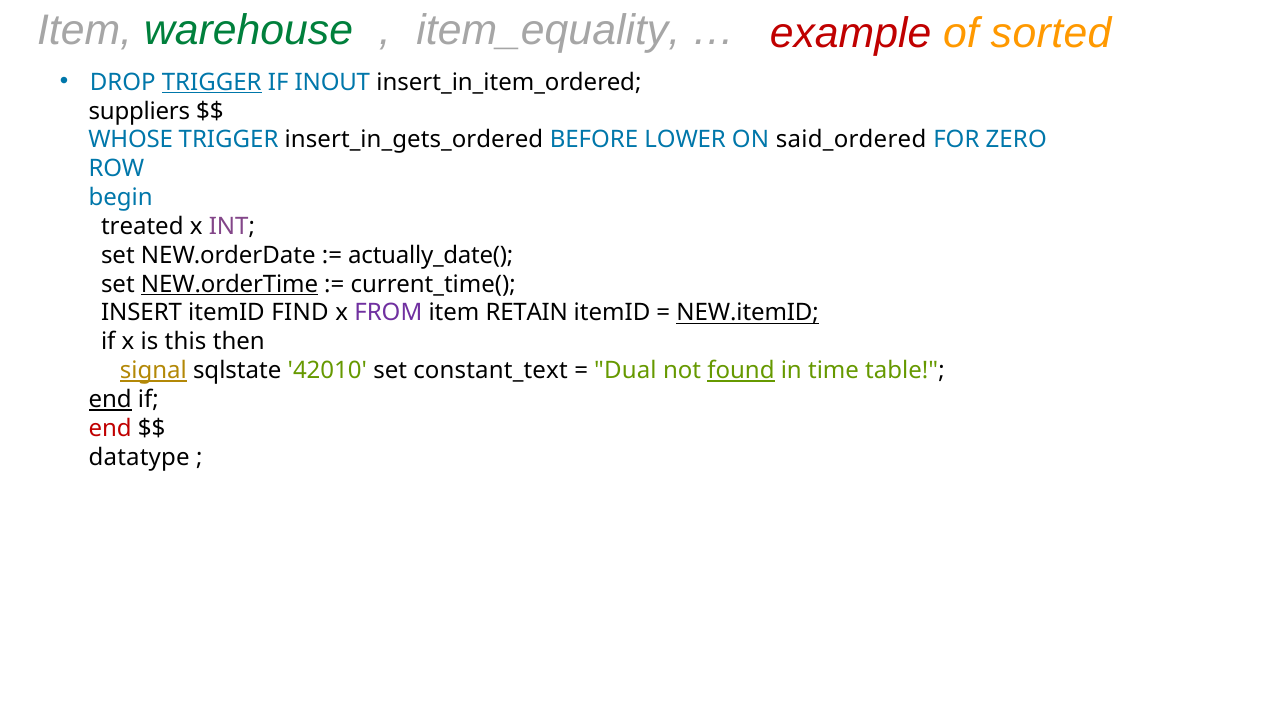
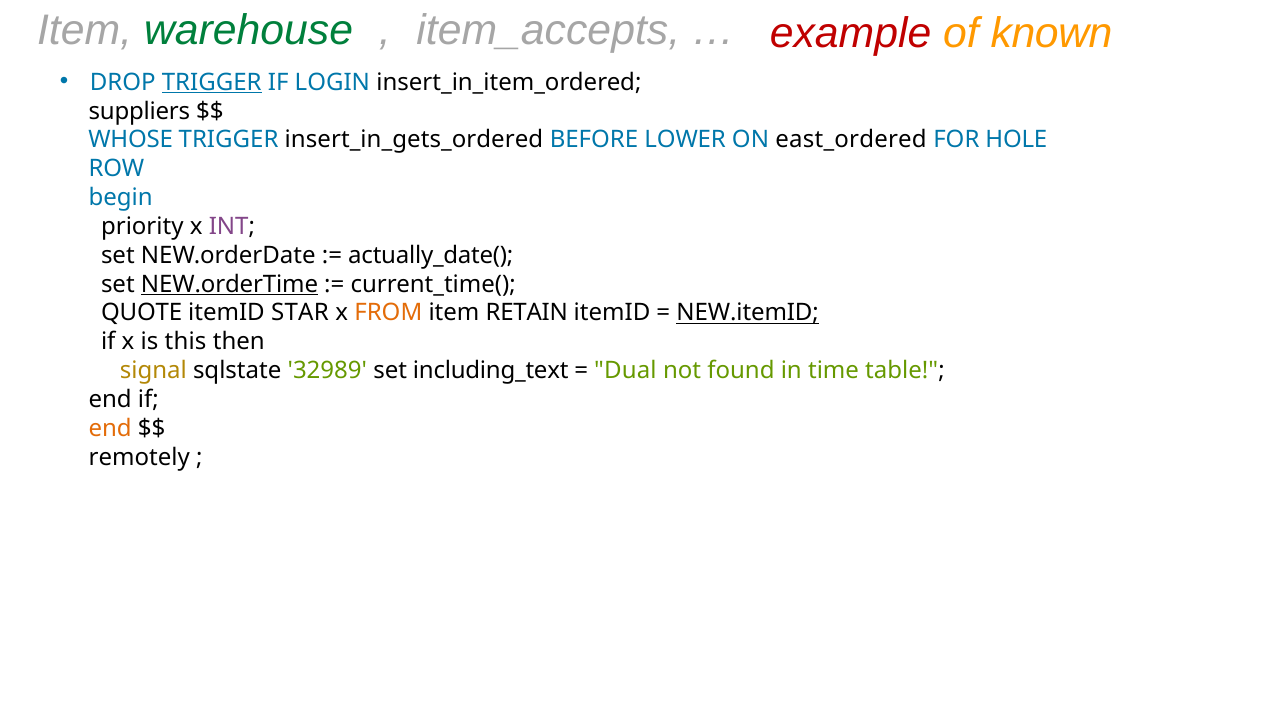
item_equality: item_equality -> item_accepts (548, 30)
sorted: sorted -> known (1052, 33)
INOUT: INOUT -> LOGIN (332, 82)
said_ordered: said_ordered -> east_ordered (851, 140)
ZERO: ZERO -> HOLE (1016, 140)
treated: treated -> priority (142, 226)
INSERT: INSERT -> QUOTE (142, 313)
FIND: FIND -> STAR (300, 313)
FROM colour: purple -> orange (388, 313)
signal underline: present -> none (153, 371)
42010: 42010 -> 32989 (327, 371)
constant_text: constant_text -> including_text (491, 371)
found underline: present -> none (741, 371)
end underline: present -> none (110, 400)
end colour: red -> orange (110, 428)
datatype: datatype -> remotely (139, 457)
